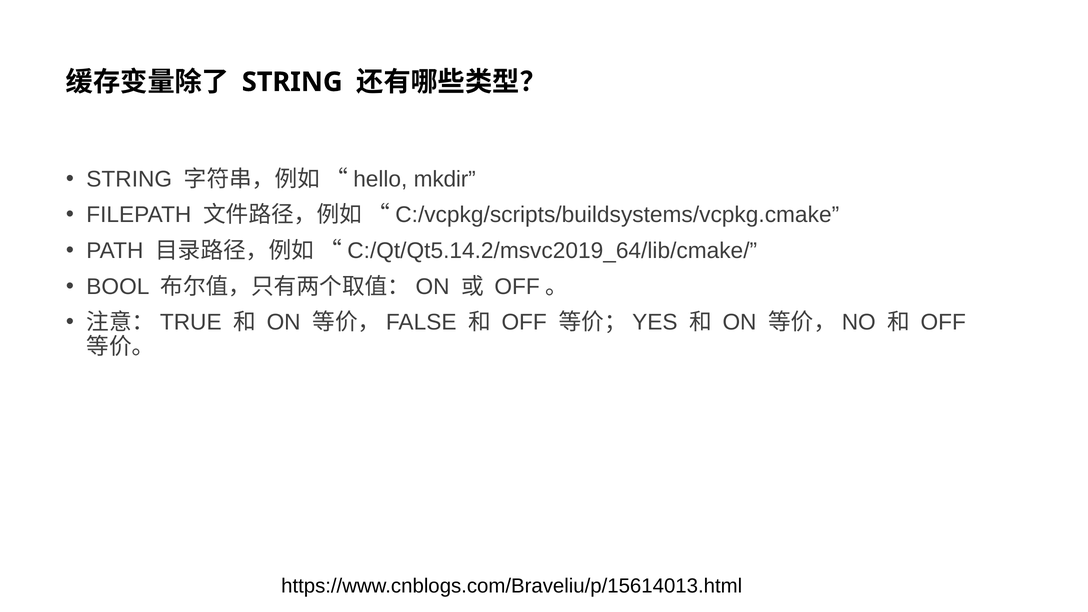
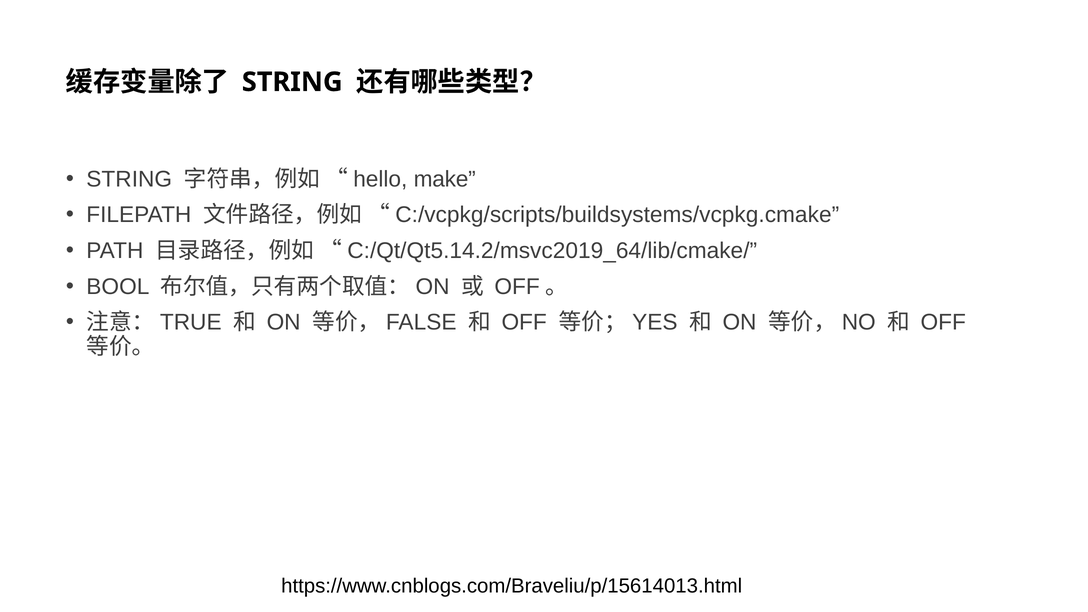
mkdir: mkdir -> make (445, 179)
